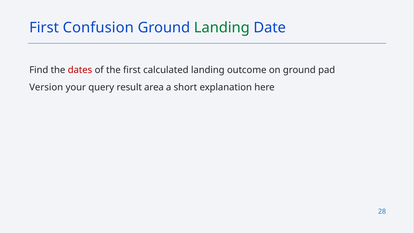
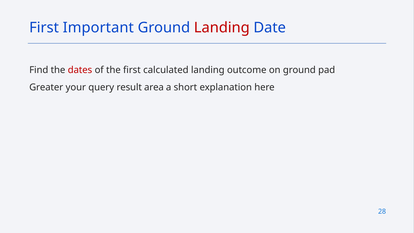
Confusion: Confusion -> Important (98, 28)
Landing colour: green -> red (222, 28)
Version: Version -> Greater (46, 87)
